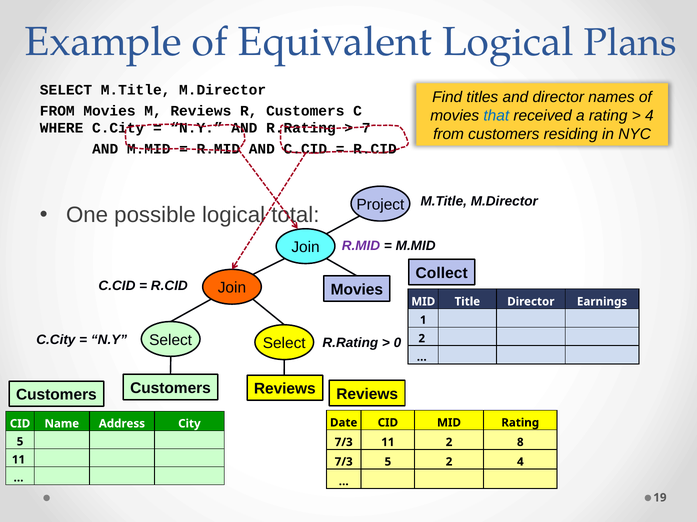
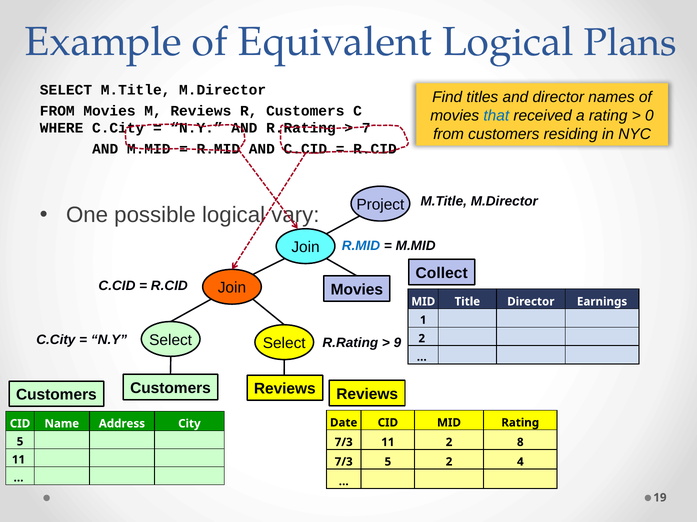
4: 4 -> 0 (649, 116)
total: total -> vary (295, 215)
R.MID colour: purple -> blue (361, 246)
0: 0 -> 9 (397, 343)
